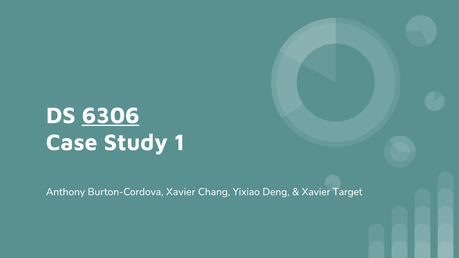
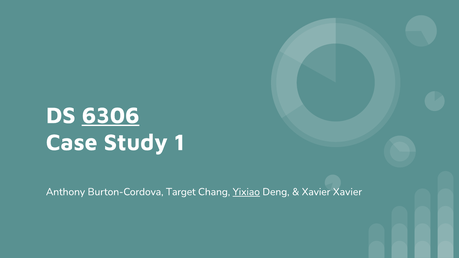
Burton-Cordova Xavier: Xavier -> Target (181, 192)
Yixiao underline: none -> present (246, 192)
Xavier Target: Target -> Xavier (347, 192)
